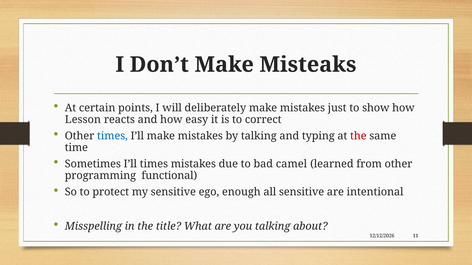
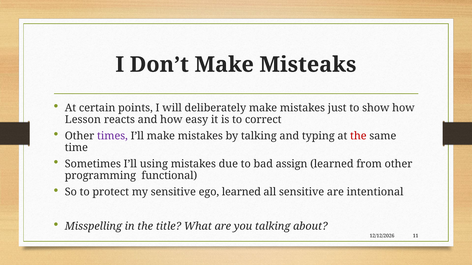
times colour: blue -> purple (112, 136)
I’ll times: times -> using (154, 164)
camel: camel -> assign (292, 164)
ego enough: enough -> learned (241, 192)
